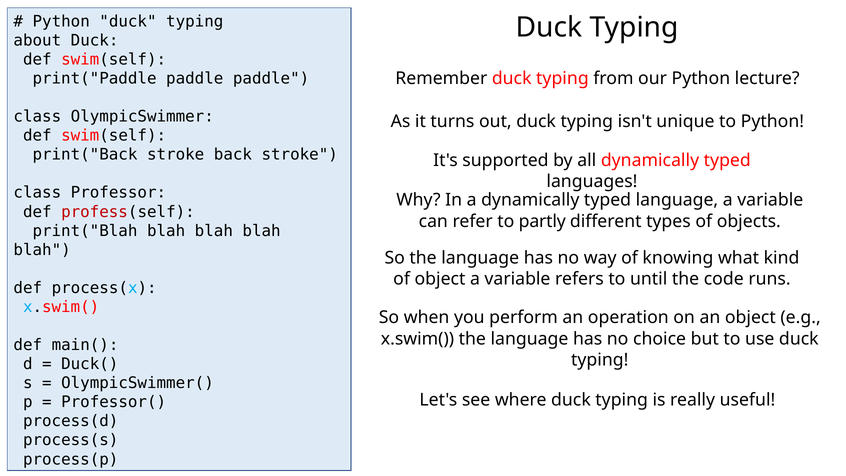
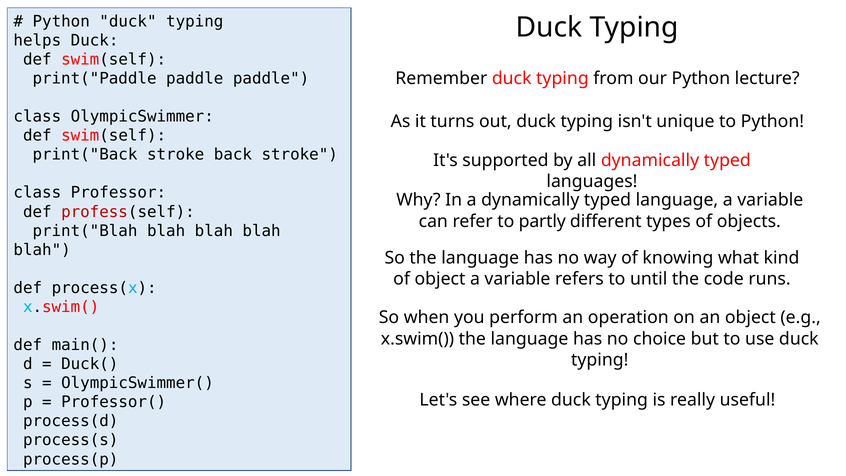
about: about -> helps (37, 40)
